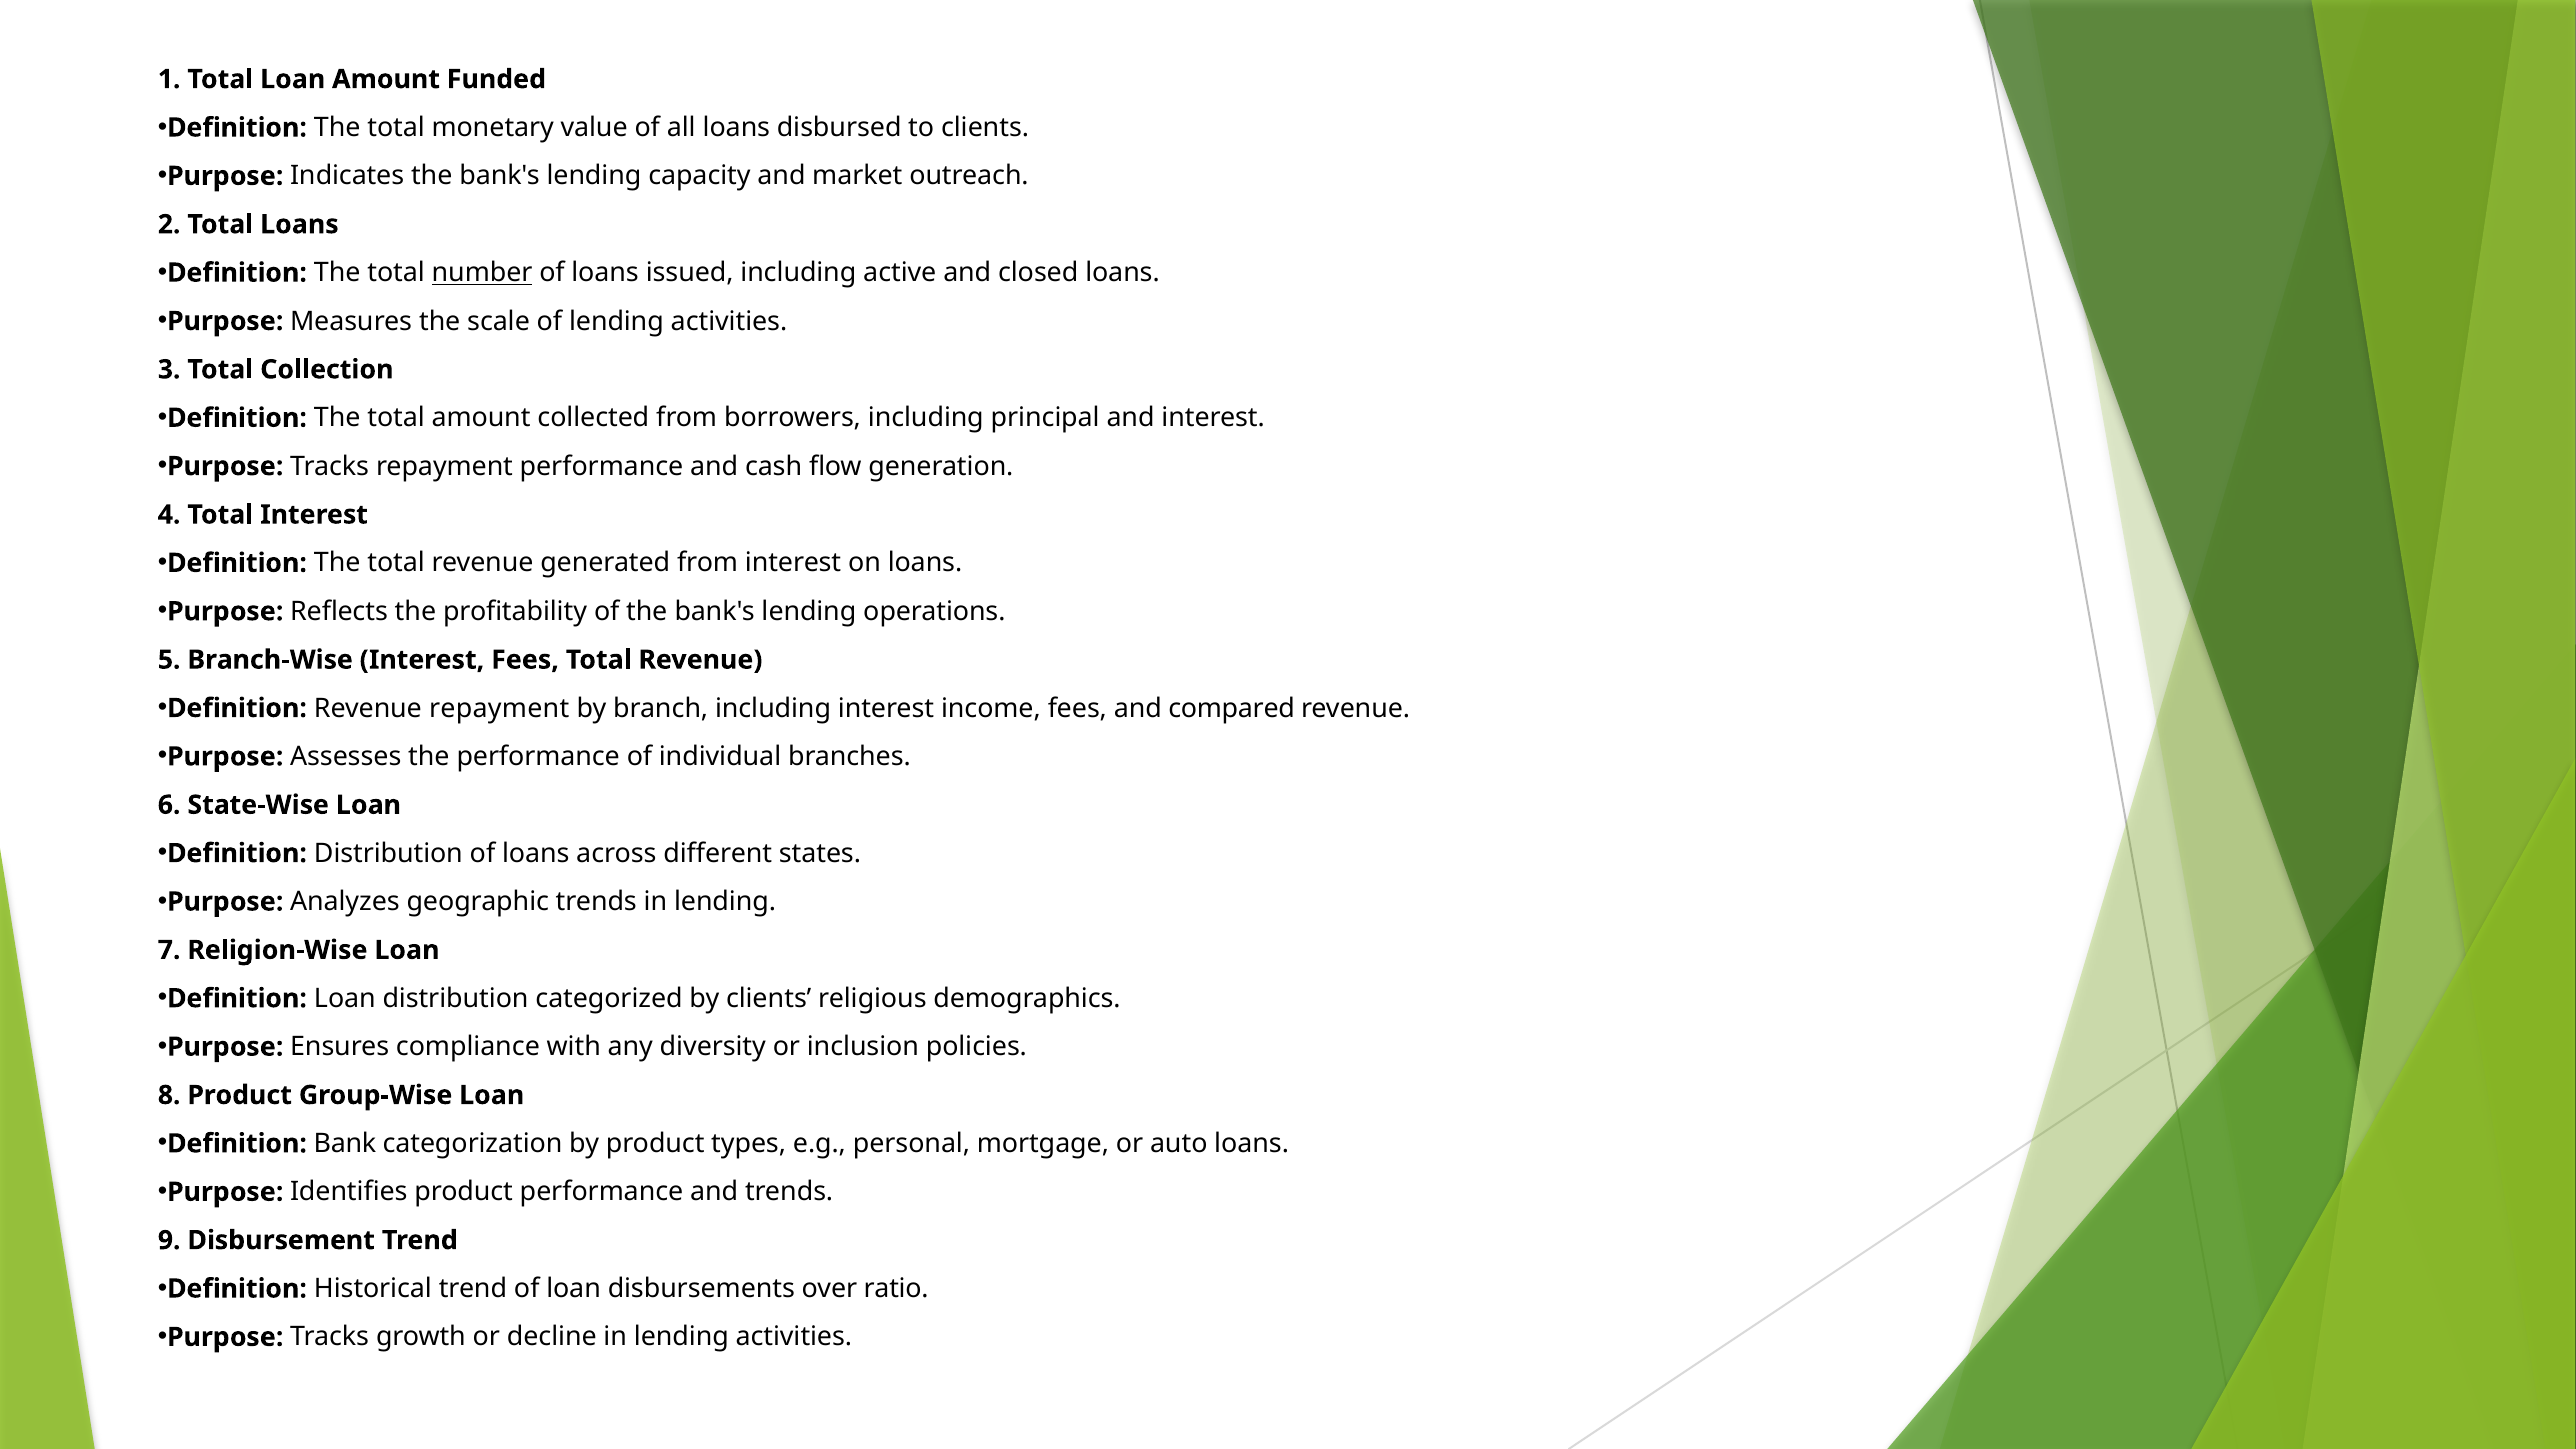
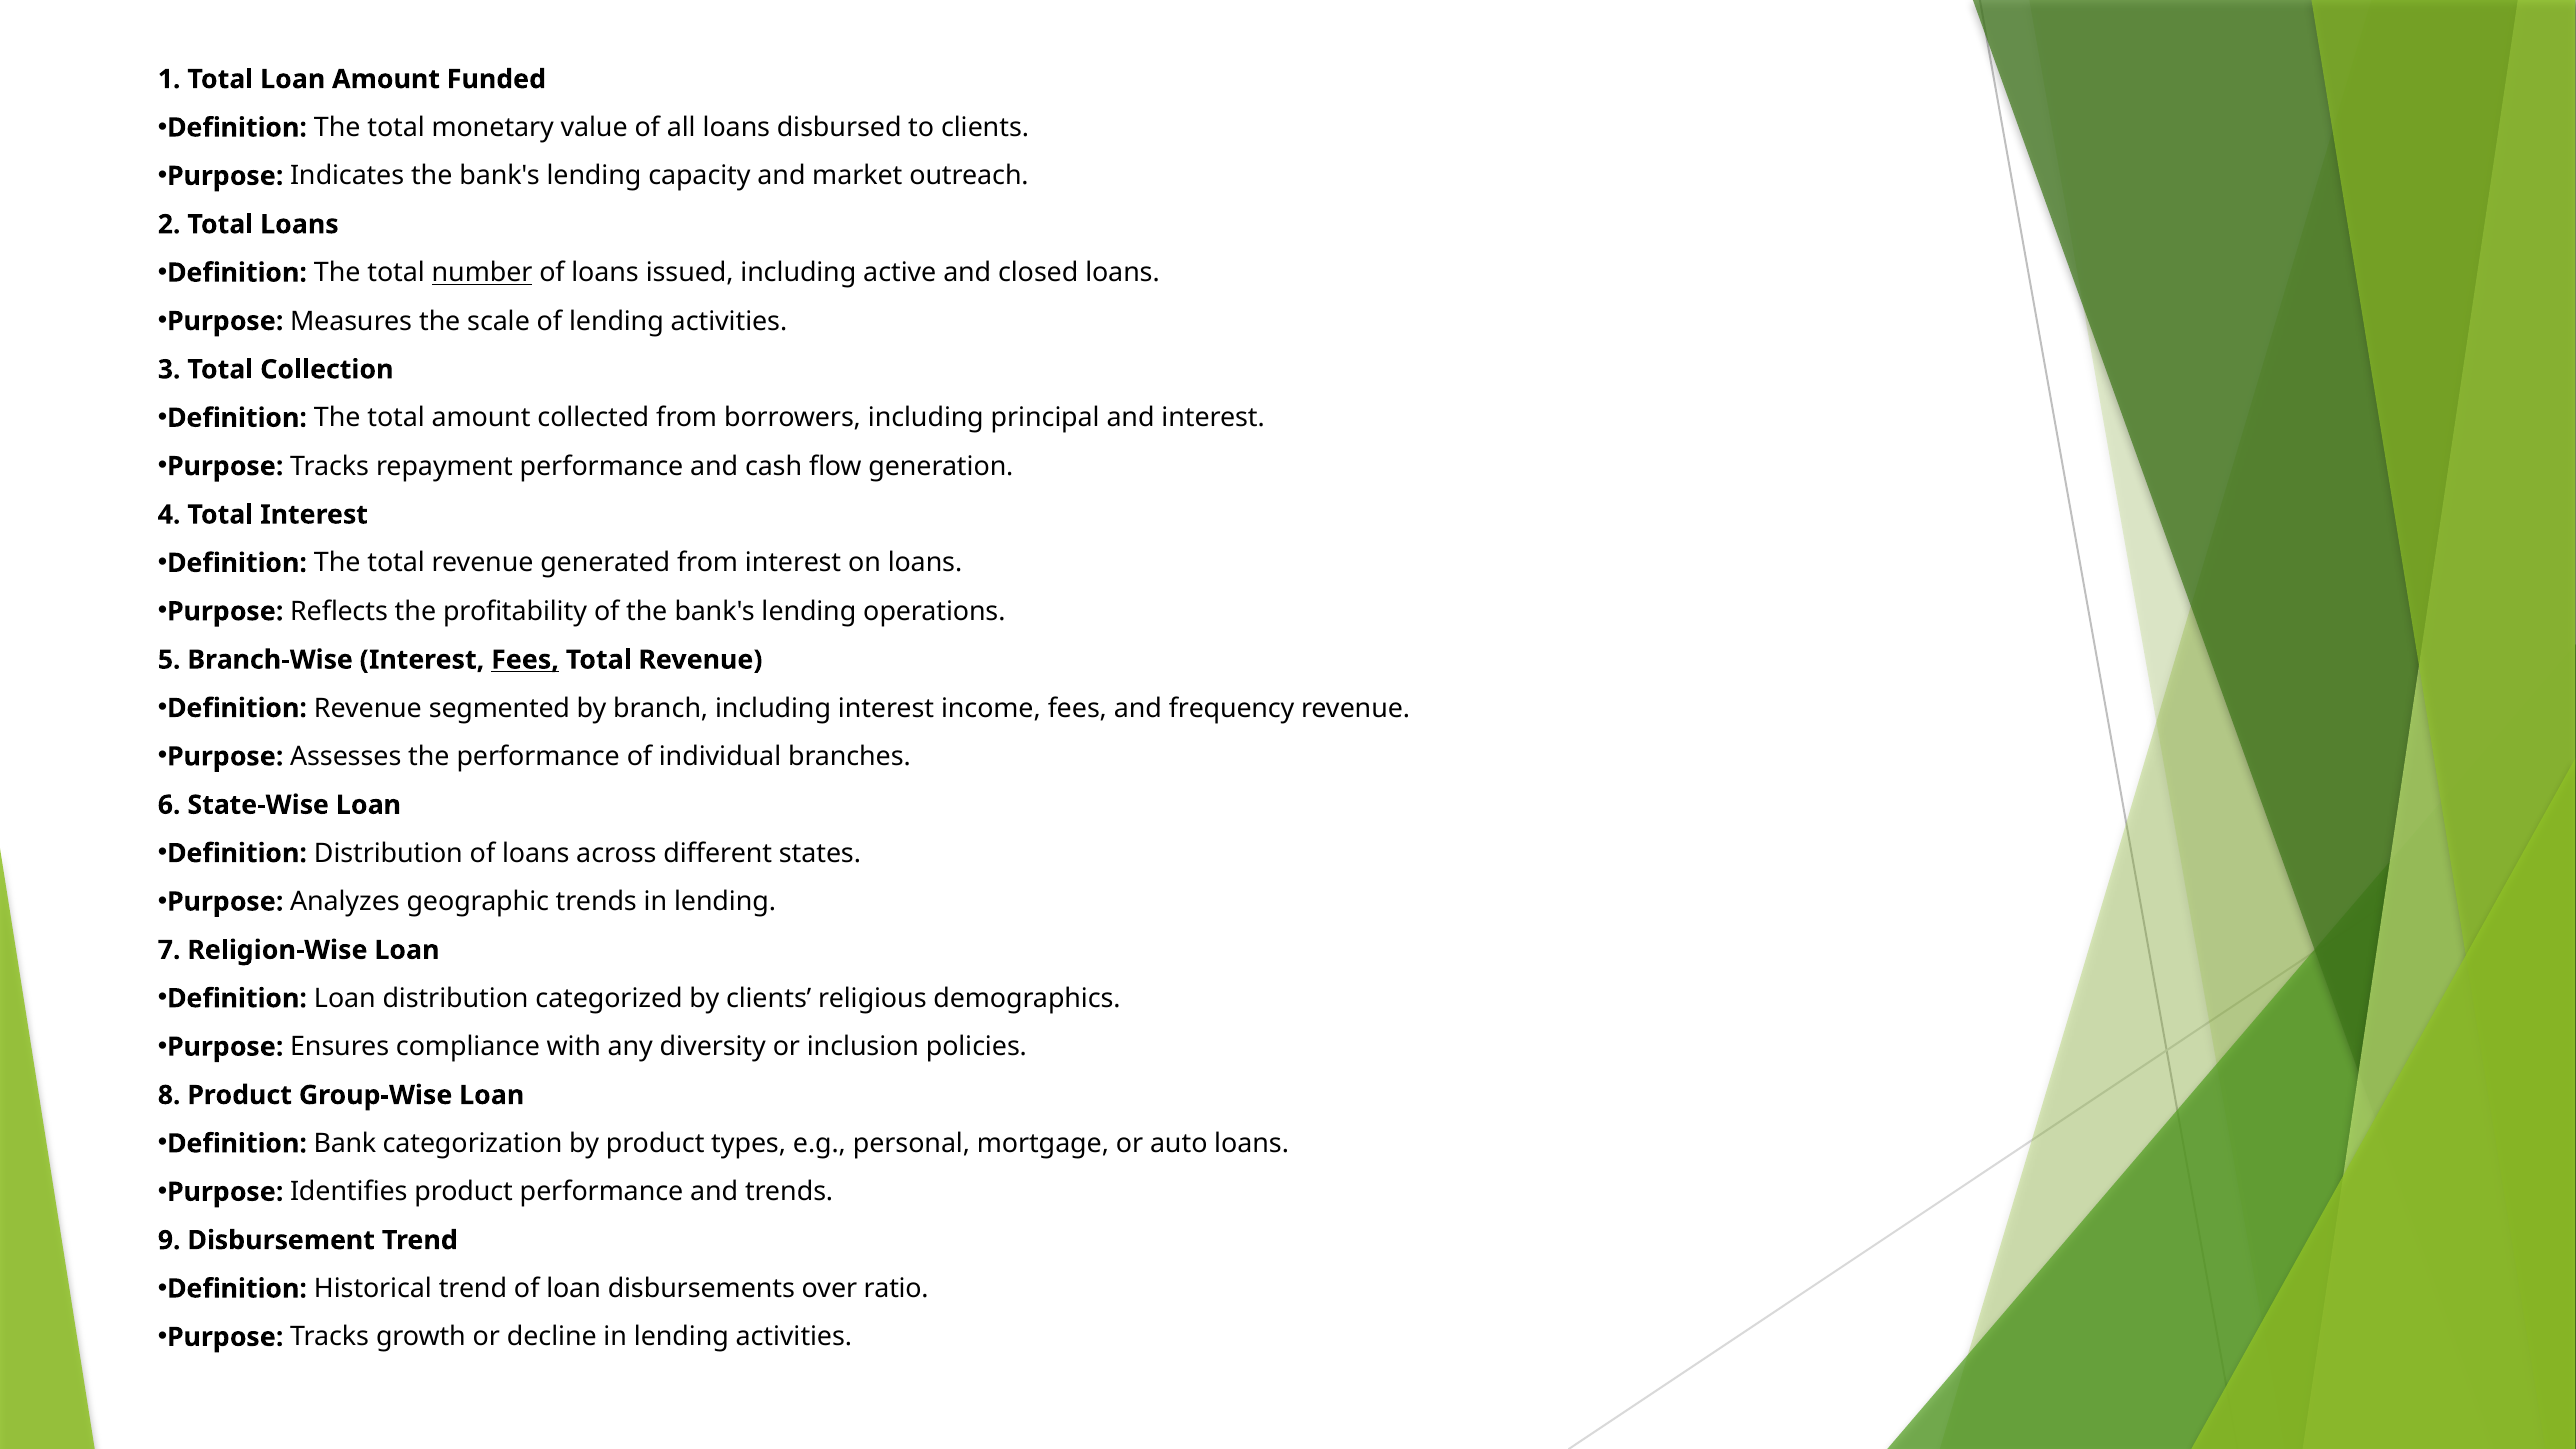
Fees underline: none -> present (525, 660)
Revenue repayment: repayment -> segmented (499, 708)
compared: compared -> frequency (1232, 708)
